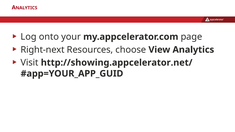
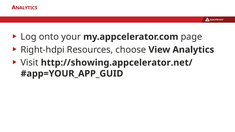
Right-next: Right-next -> Right-hdpi (43, 50)
